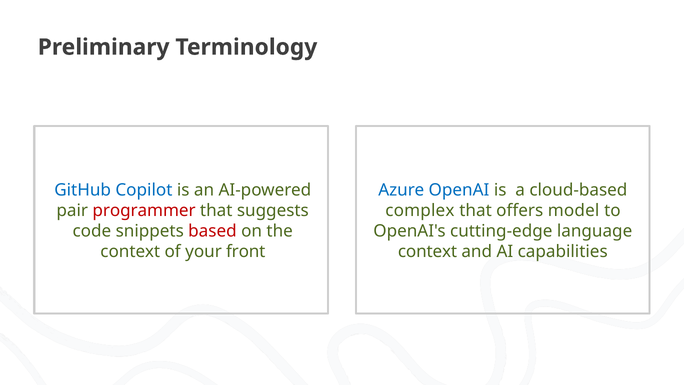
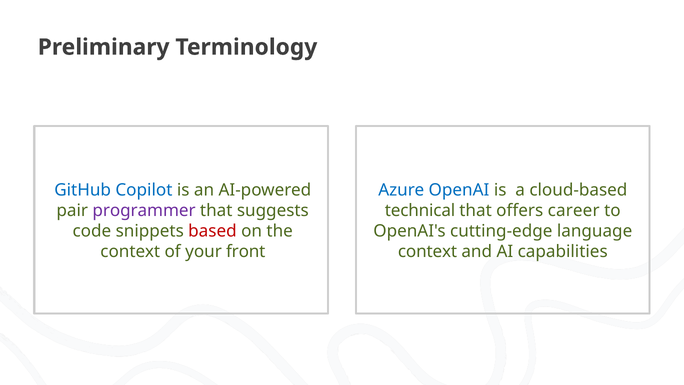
programmer colour: red -> purple (144, 211)
complex: complex -> technical (420, 211)
model: model -> career (574, 211)
